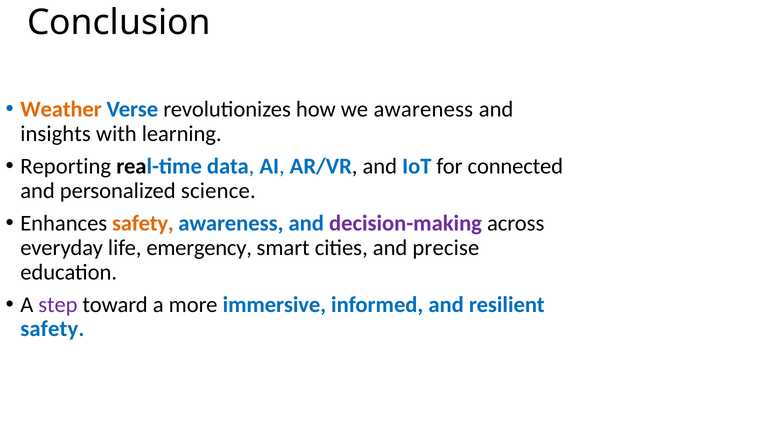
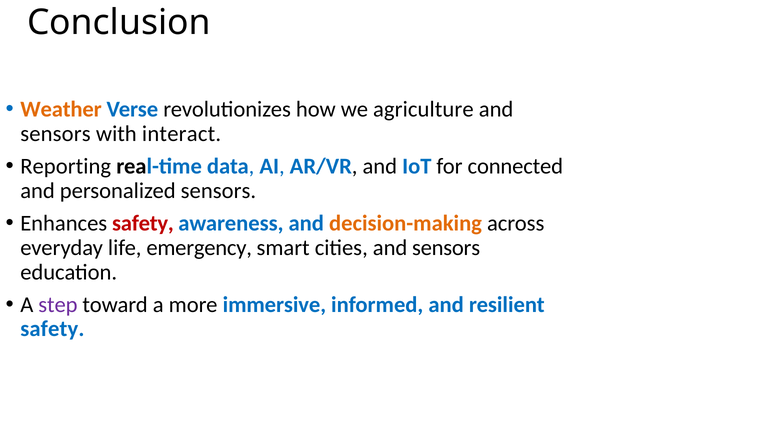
we awareness: awareness -> agriculture (423, 109)
insights: insights -> sensors (55, 134)
learning: learning -> interact (182, 134)
personalized science: science -> sensors (218, 191)
safety colour: orange -> red (143, 223)
decision-making colour: purple -> orange (406, 223)
cities and precise: precise -> sensors (446, 248)
